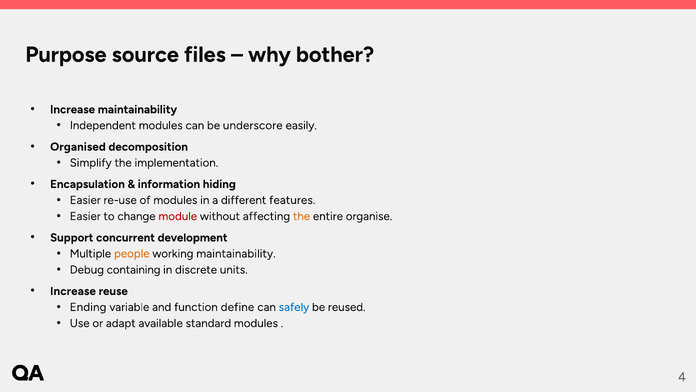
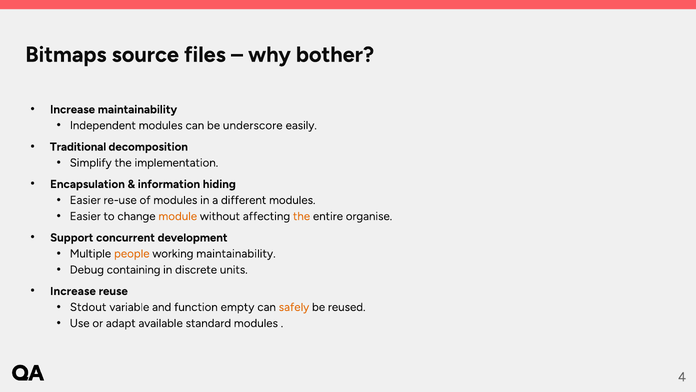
Purpose: Purpose -> Bitmaps (66, 55)
Organised: Organised -> Traditional (78, 147)
different features: features -> modules (292, 200)
module colour: red -> orange (178, 216)
Ending: Ending -> Stdout (88, 307)
define: define -> empty (237, 307)
safely colour: blue -> orange (294, 307)
